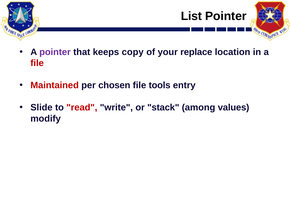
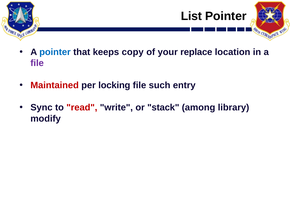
pointer colour: purple -> blue (55, 52)
file colour: red -> purple (37, 63)
chosen: chosen -> locking (114, 86)
tools: tools -> such (160, 86)
Slide: Slide -> Sync (41, 108)
values: values -> library (234, 108)
